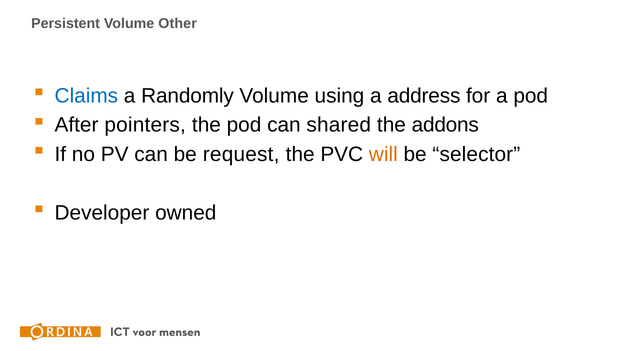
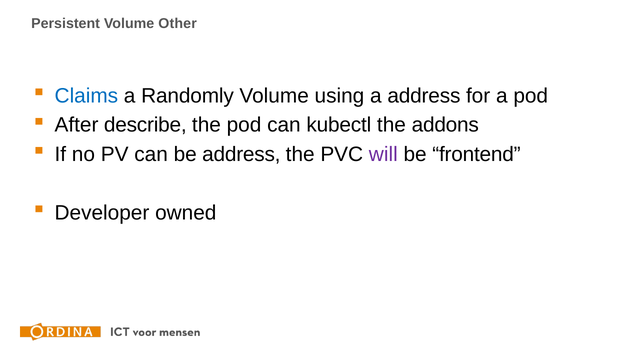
pointers: pointers -> describe (145, 125)
shared: shared -> kubectl (339, 125)
be request: request -> address (241, 154)
will colour: orange -> purple (383, 154)
selector: selector -> frontend (476, 154)
